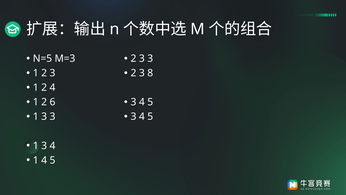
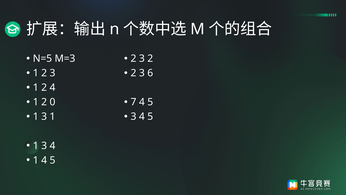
2 3 3: 3 -> 2 (150, 58)
8: 8 -> 6 (150, 73)
6: 6 -> 0 (52, 102)
3: 3 -> 7 (133, 102)
1 3 3: 3 -> 1 (52, 116)
